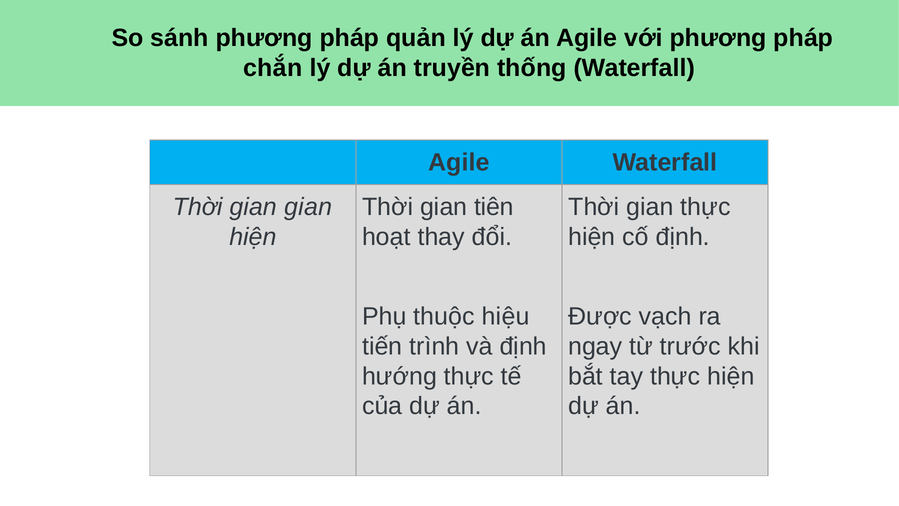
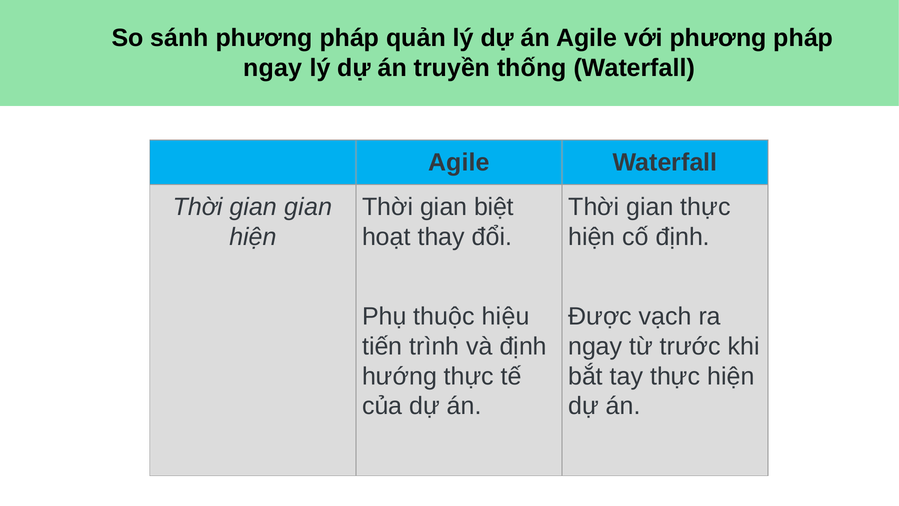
chắn: chắn -> ngay (273, 68)
tiên: tiên -> biệt (494, 207)
